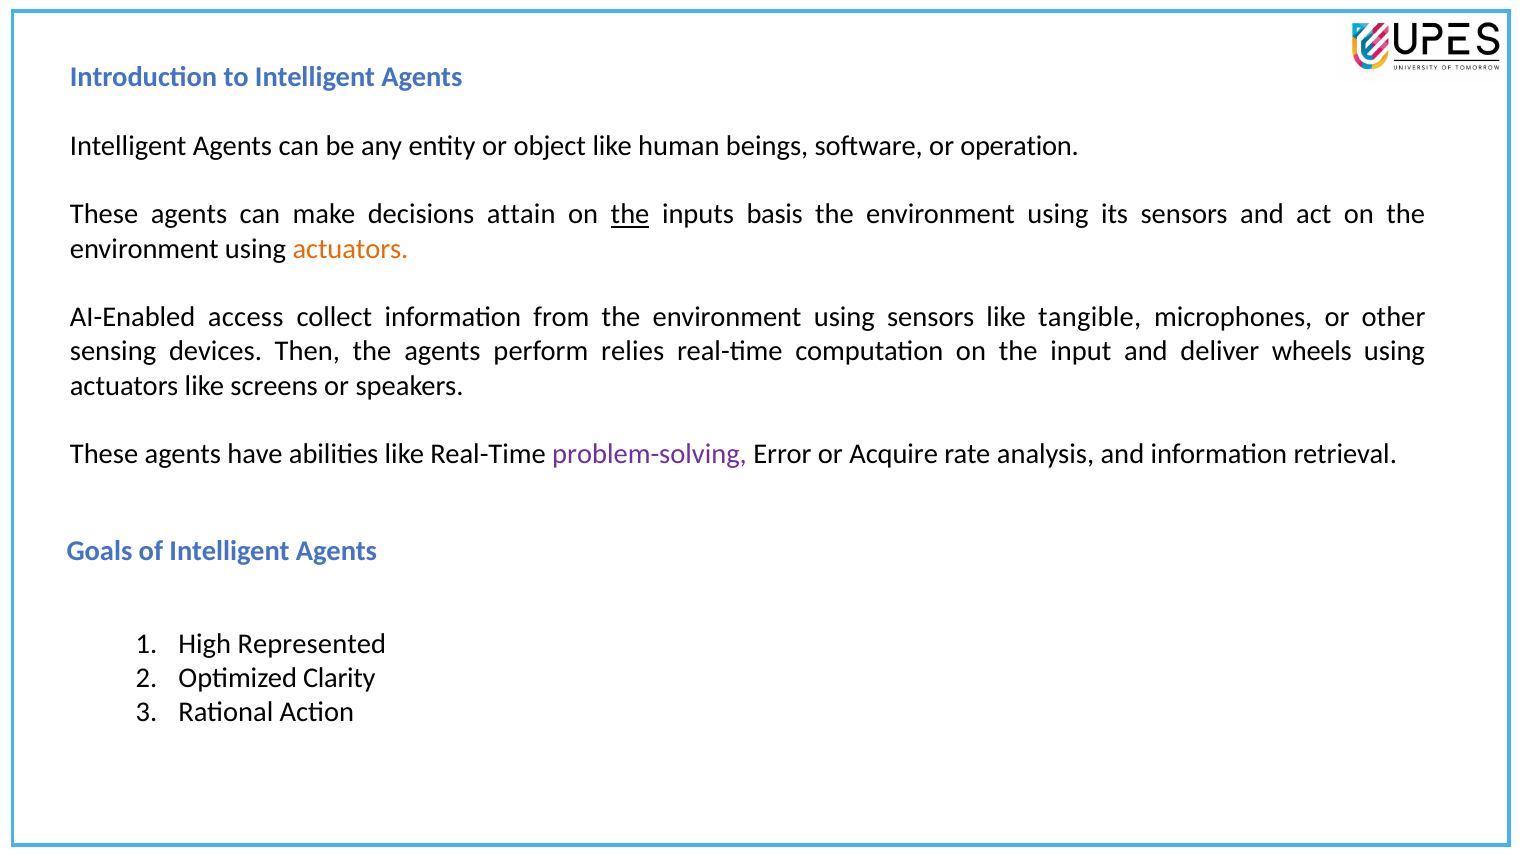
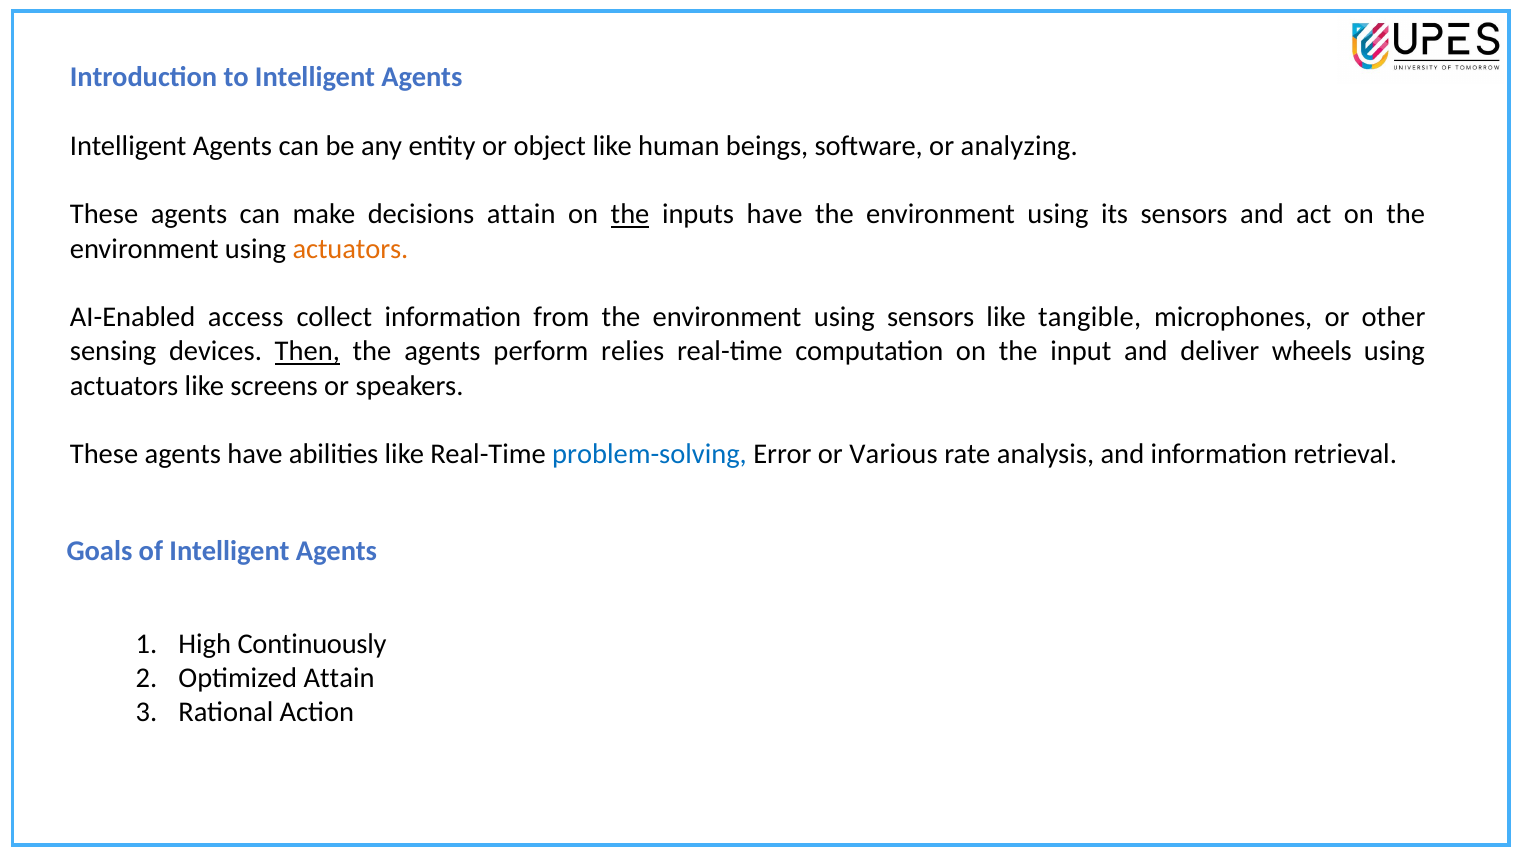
operation: operation -> analyzing (1019, 146)
inputs basis: basis -> have (774, 214)
Then underline: none -> present (307, 351)
problem-solving colour: purple -> blue (649, 454)
Acquire: Acquire -> Various (894, 454)
Represented: Represented -> Continuously (312, 644)
Optimized Clarity: Clarity -> Attain (339, 678)
